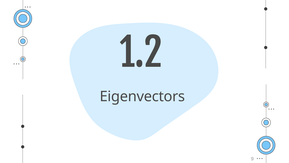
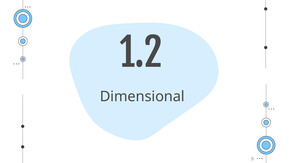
Eigenvectors: Eigenvectors -> Dimensional (142, 96)
